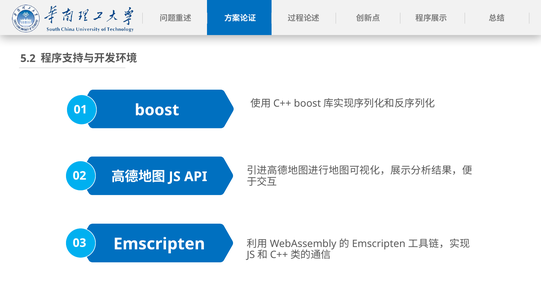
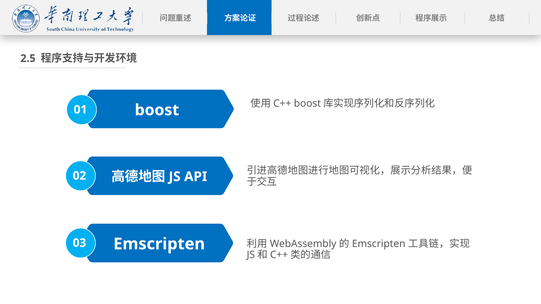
5.2: 5.2 -> 2.5 (28, 58)
